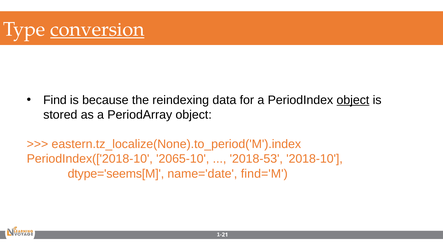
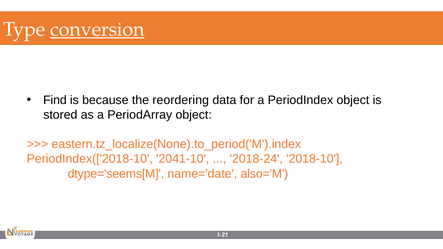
reindexing: reindexing -> reordering (181, 100)
object underline: present -> none (353, 100)
2065-10: 2065-10 -> 2041-10 (183, 159)
2018-53: 2018-53 -> 2018-24 (256, 159)
find='M: find='M -> also='M (264, 174)
